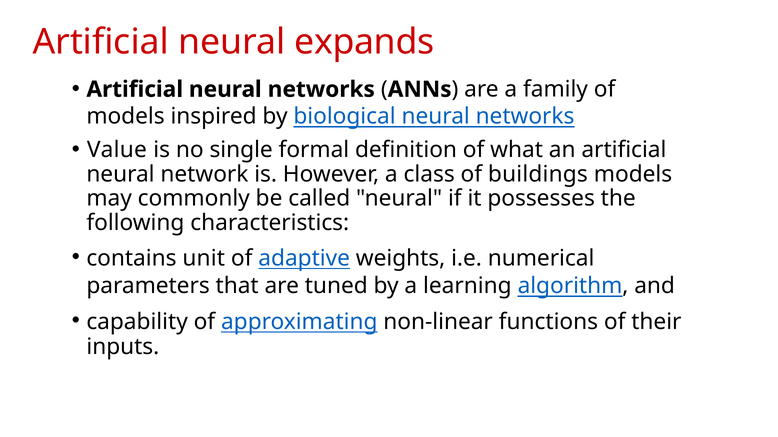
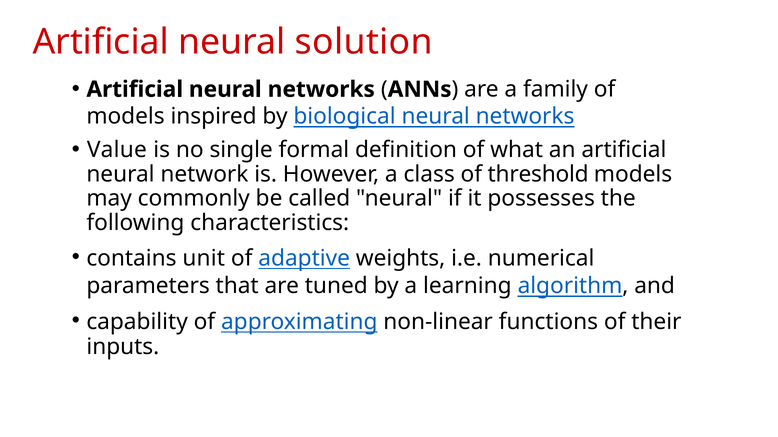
expands: expands -> solution (364, 42)
buildings: buildings -> threshold (538, 174)
